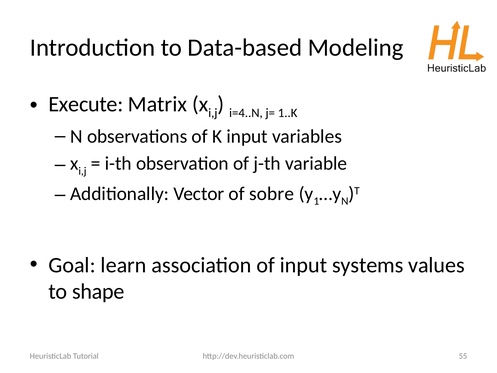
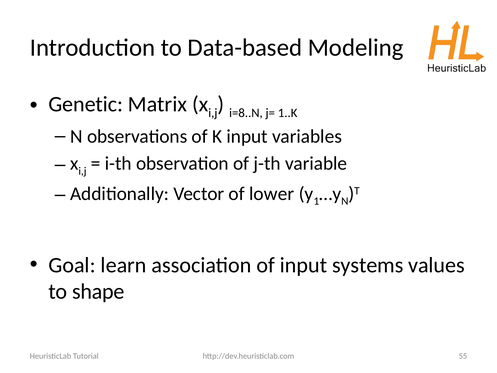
Execute: Execute -> Genetic (86, 104)
i=4..N: i=4..N -> i=8..N (246, 113)
sobre: sobre -> lower (272, 194)
